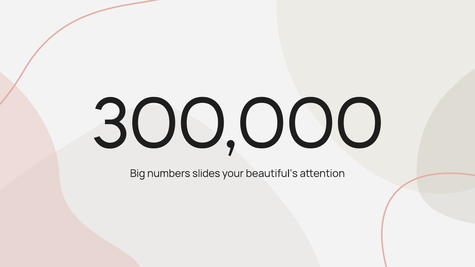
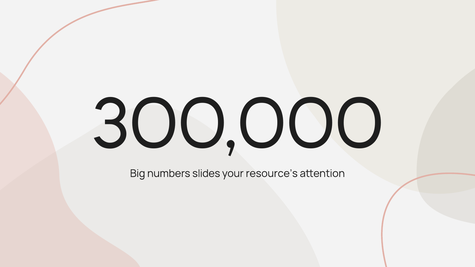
beautiful’s: beautiful’s -> resource’s (272, 174)
